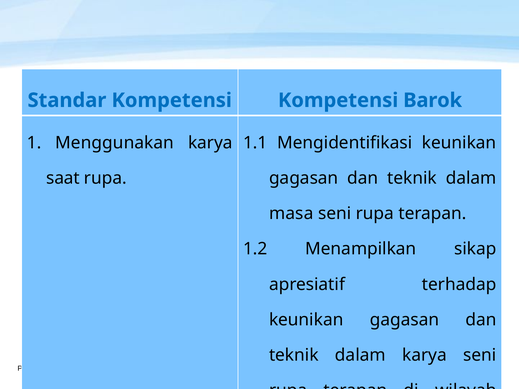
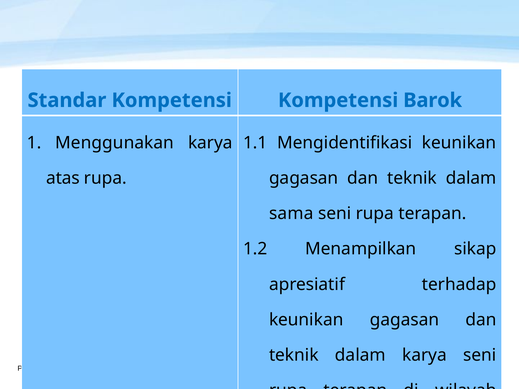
saat: saat -> atas (63, 178)
masa: masa -> sama (291, 214)
